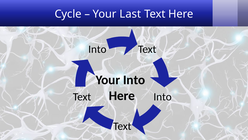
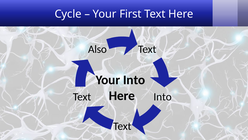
Last: Last -> First (130, 14)
Into: Into -> Also (97, 49)
